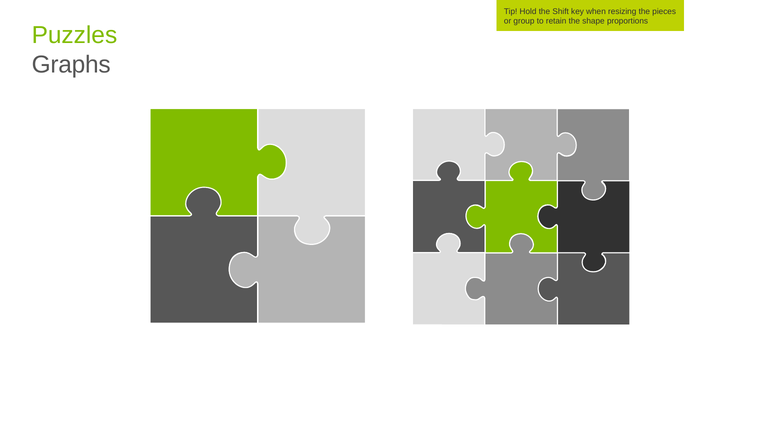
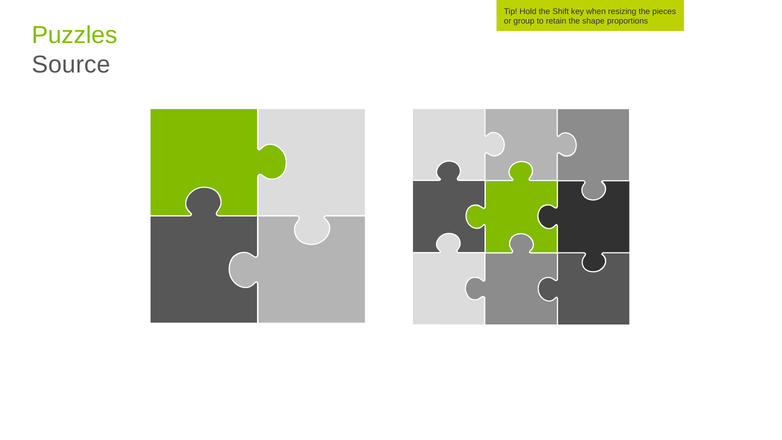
Graphs: Graphs -> Source (71, 65)
